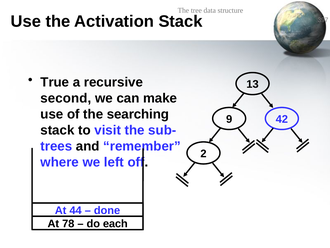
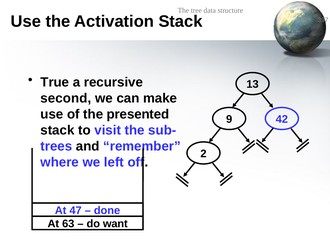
searching: searching -> presented (138, 114)
44: 44 -> 47 (76, 210)
78: 78 -> 63 (68, 223)
each: each -> want (115, 223)
